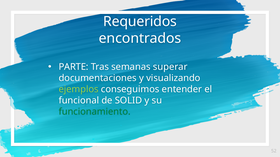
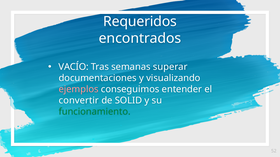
PARTE: PARTE -> VACÍO (74, 67)
ejemplos colour: light green -> pink (79, 90)
funcional: funcional -> convertir (79, 101)
